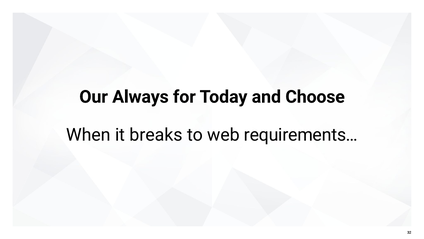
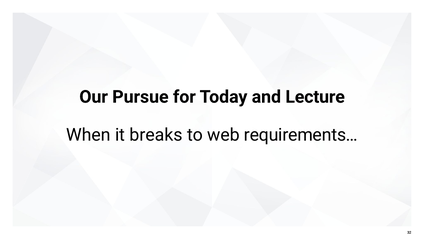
Always: Always -> Pursue (140, 97)
Choose: Choose -> Lecture (315, 97)
